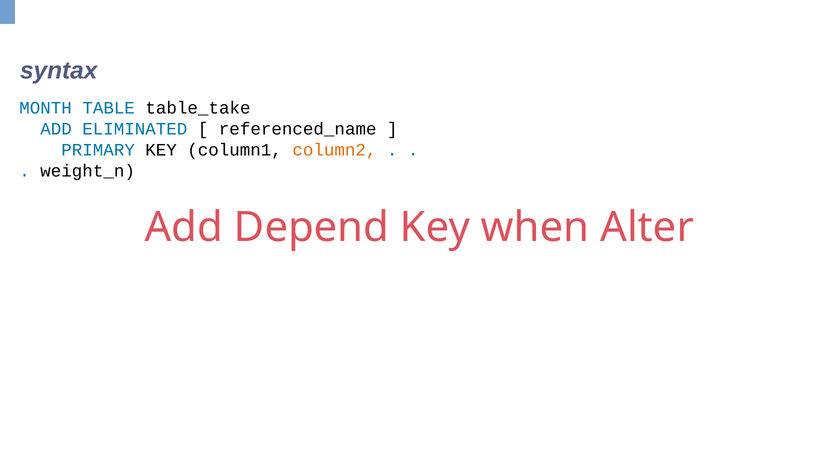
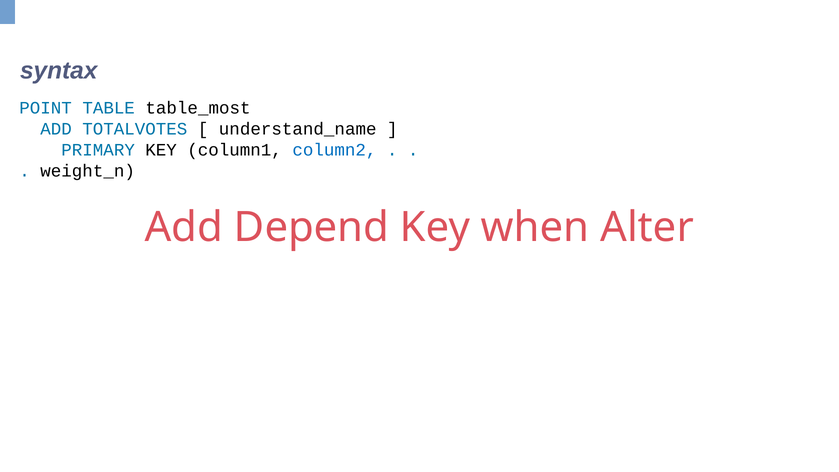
MONTH: MONTH -> POINT (46, 108)
table_take: table_take -> table_most (198, 108)
ELIMINATED: ELIMINATED -> TOTALVOTES (135, 129)
referenced_name: referenced_name -> understand_name (298, 129)
column2 colour: orange -> blue (334, 150)
